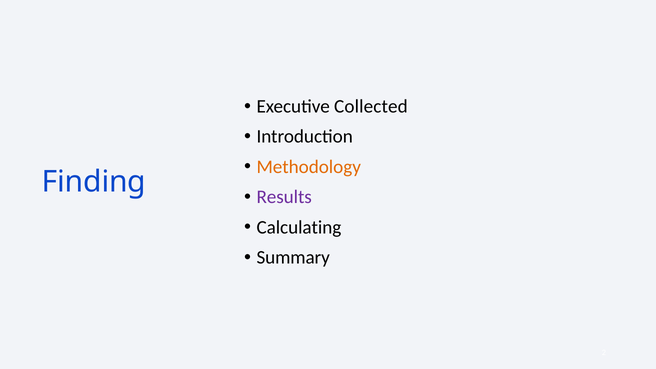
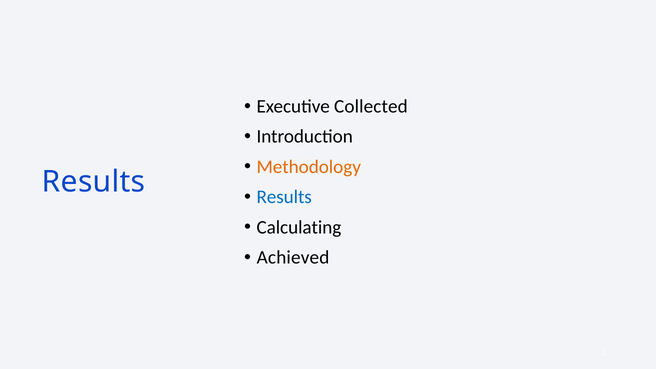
Finding: Finding -> Results (94, 182)
Results colour: purple -> blue (284, 197)
Summary: Summary -> Achieved (293, 257)
